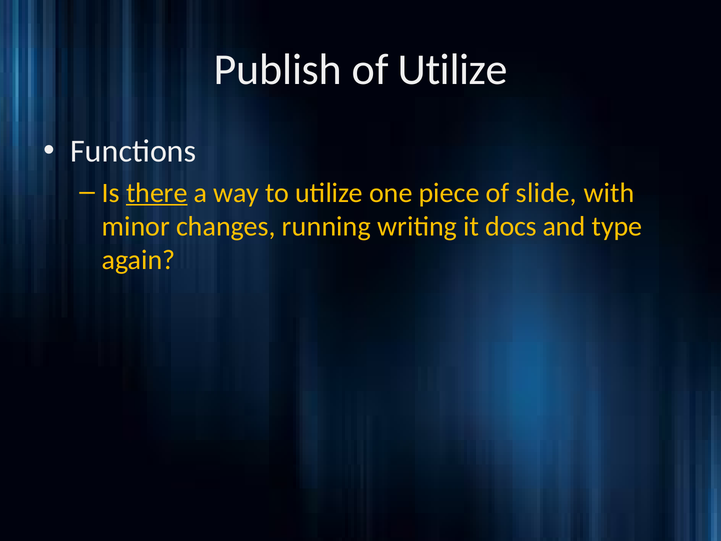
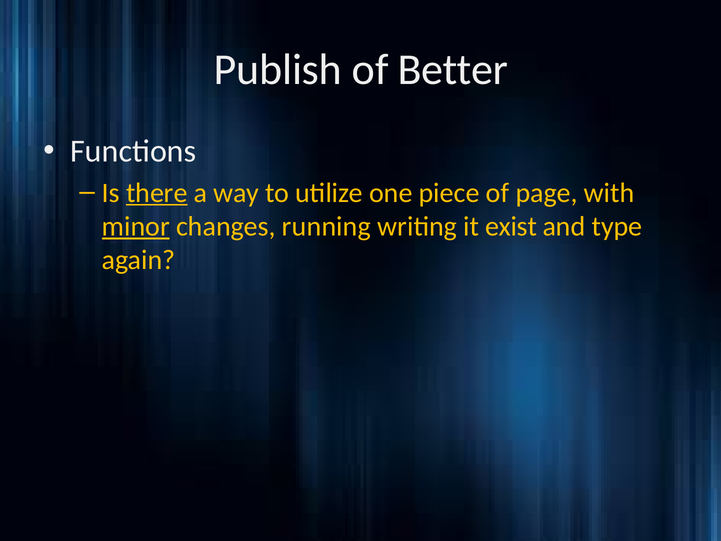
of Utilize: Utilize -> Better (453, 70)
slide: slide -> page (547, 193)
minor underline: none -> present (136, 226)
docs: docs -> exist (511, 226)
